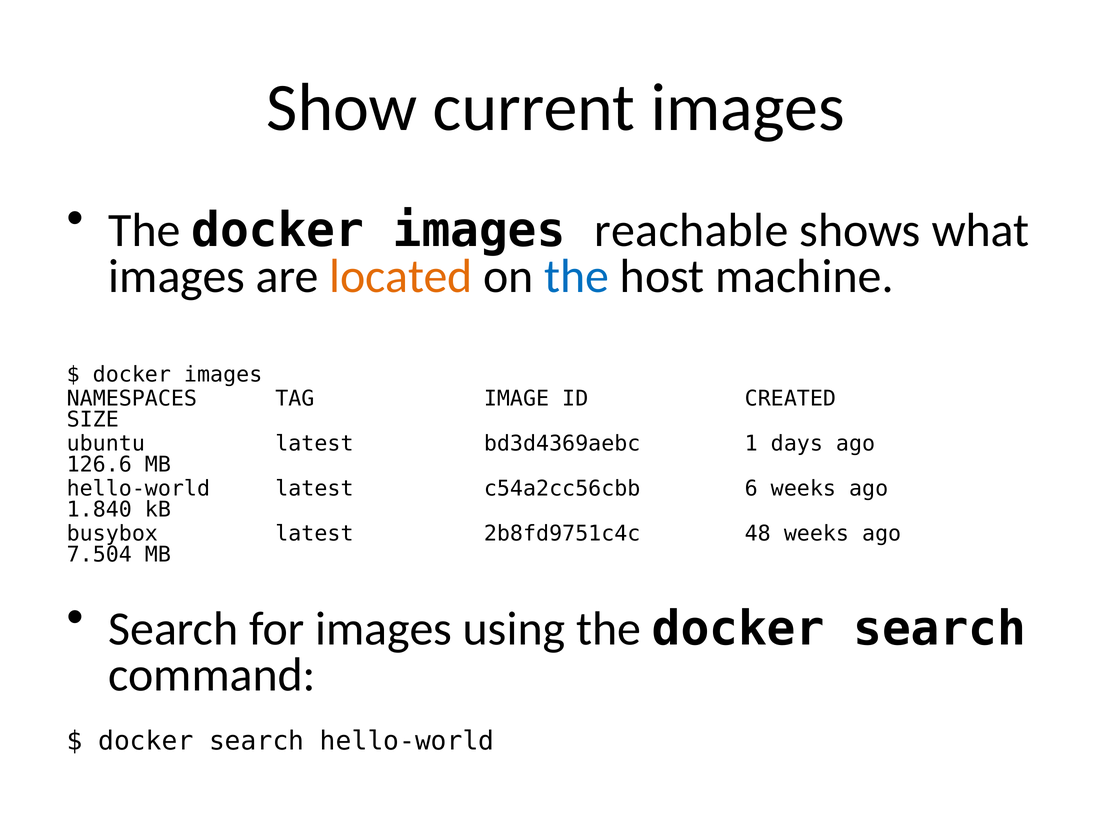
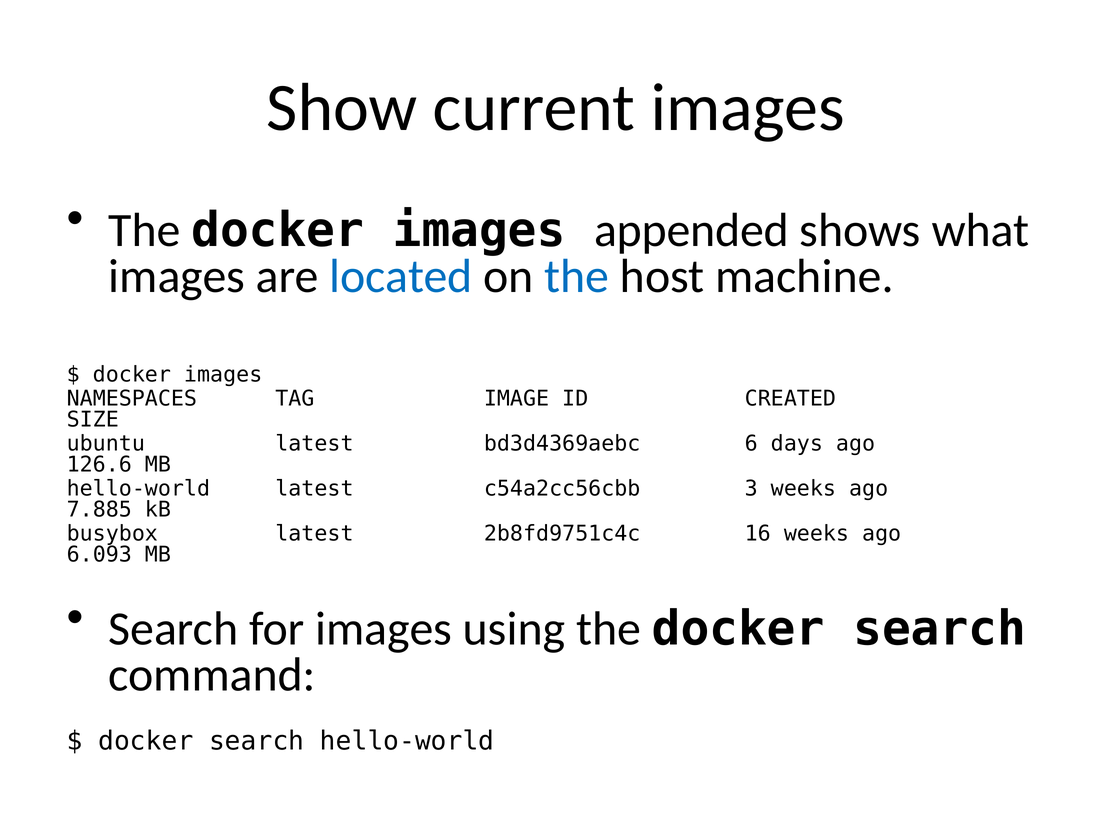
reachable: reachable -> appended (692, 230)
located colour: orange -> blue (401, 276)
1: 1 -> 6 (751, 444)
6: 6 -> 3 (751, 489)
1.840: 1.840 -> 7.885 (99, 509)
48: 48 -> 16 (758, 534)
7.504: 7.504 -> 6.093 (99, 554)
